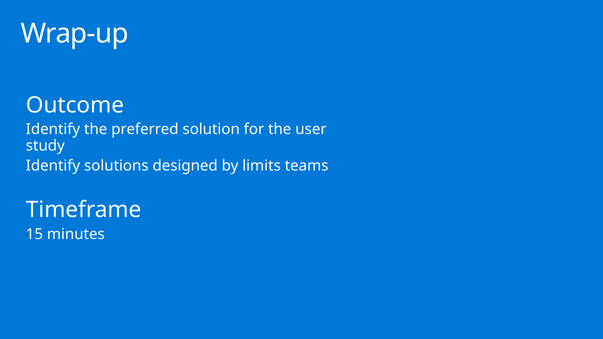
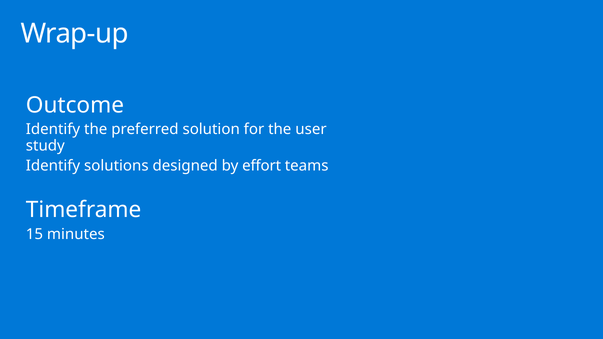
limits: limits -> effort (262, 166)
